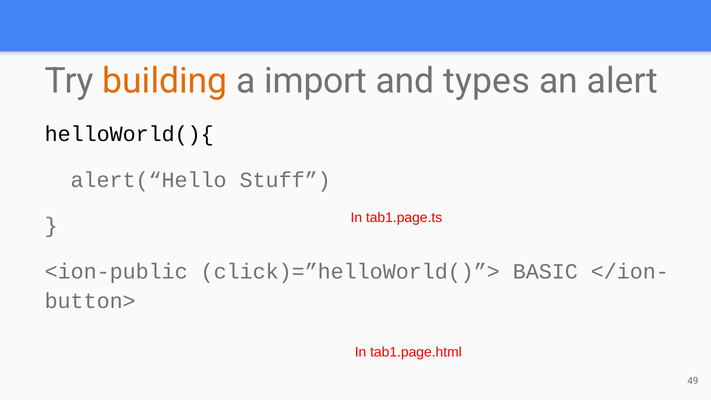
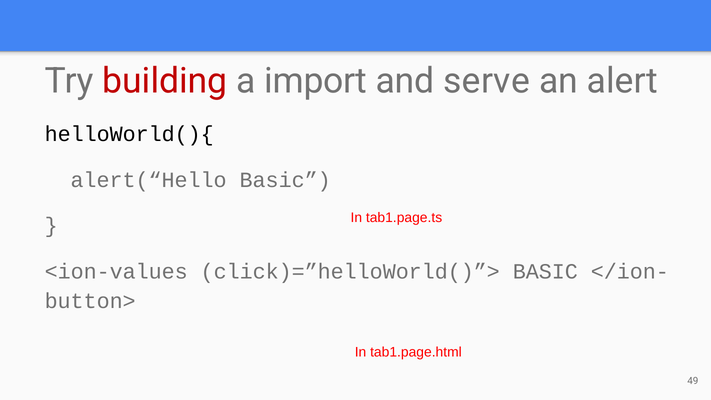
building colour: orange -> red (165, 81)
types: types -> serve (487, 81)
alert(“Hello Stuff: Stuff -> Basic (285, 180)
<ion-public: <ion-public -> <ion-values (116, 271)
